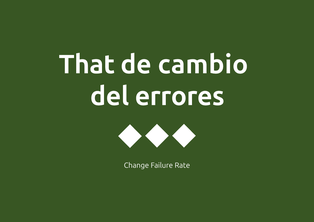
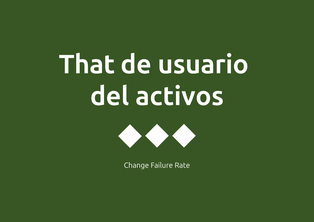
cambio: cambio -> usuario (203, 64)
errores: errores -> activos (180, 96)
